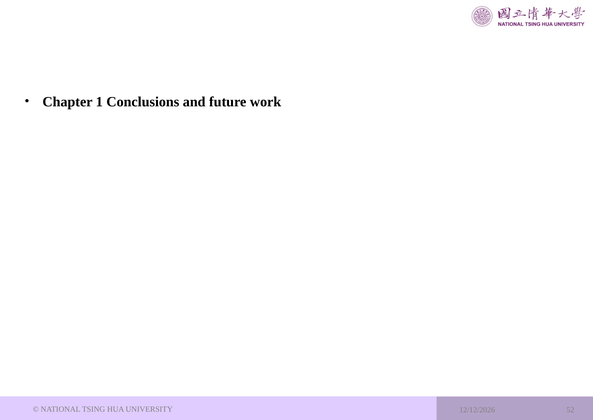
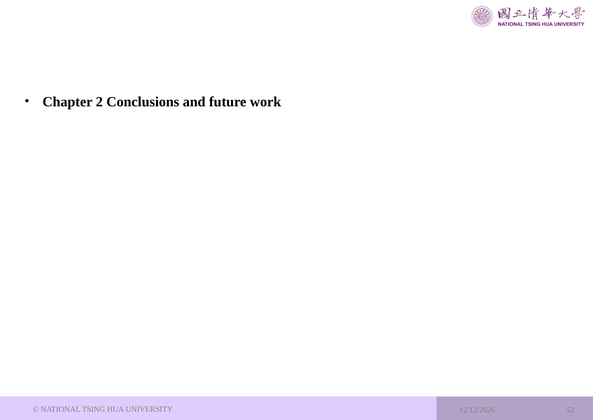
1: 1 -> 2 (99, 102)
